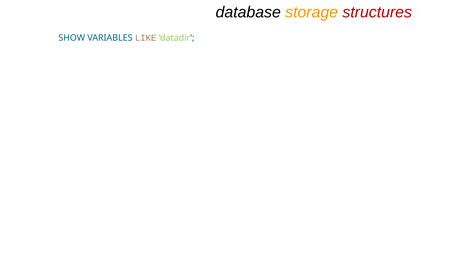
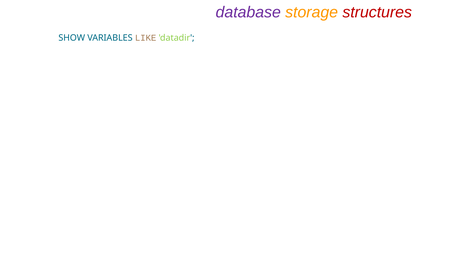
database colour: black -> purple (248, 12)
